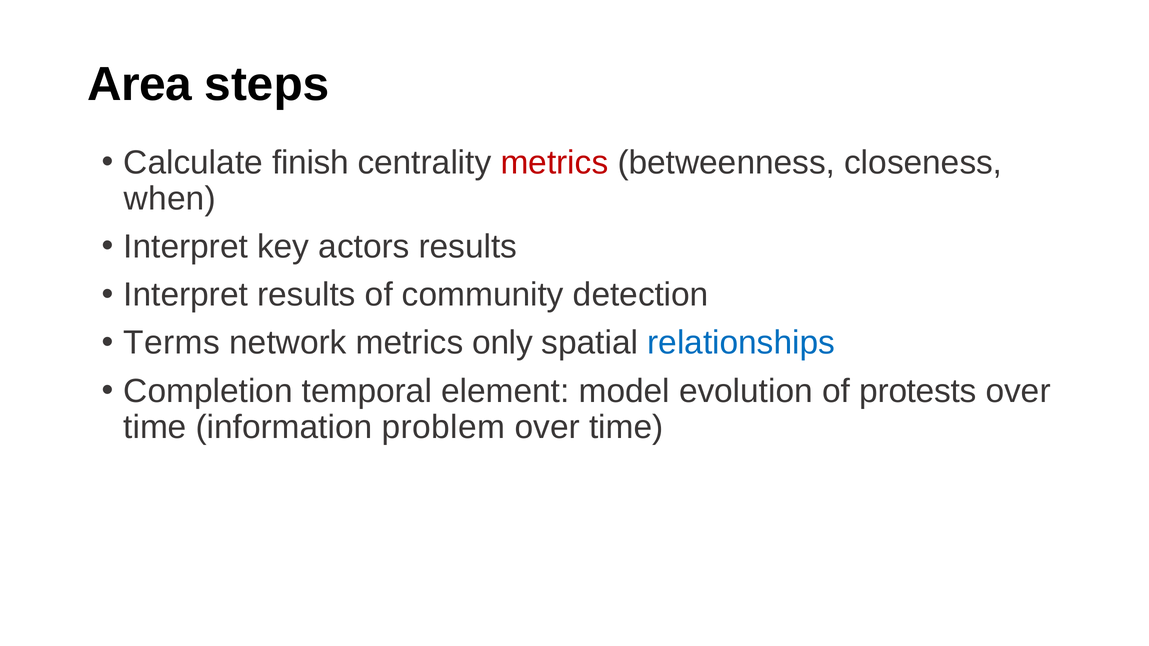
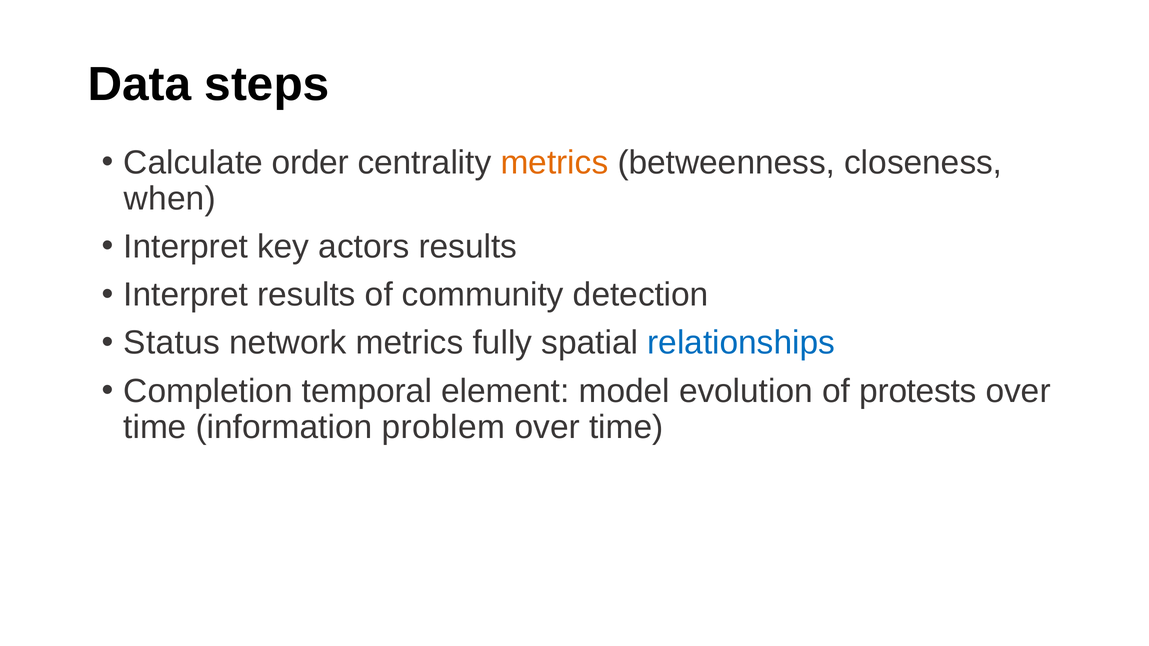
Area: Area -> Data (139, 85)
finish: finish -> order (310, 163)
metrics colour: red -> orange (554, 163)
Terms: Terms -> Status (172, 343)
only: only -> fully (502, 343)
